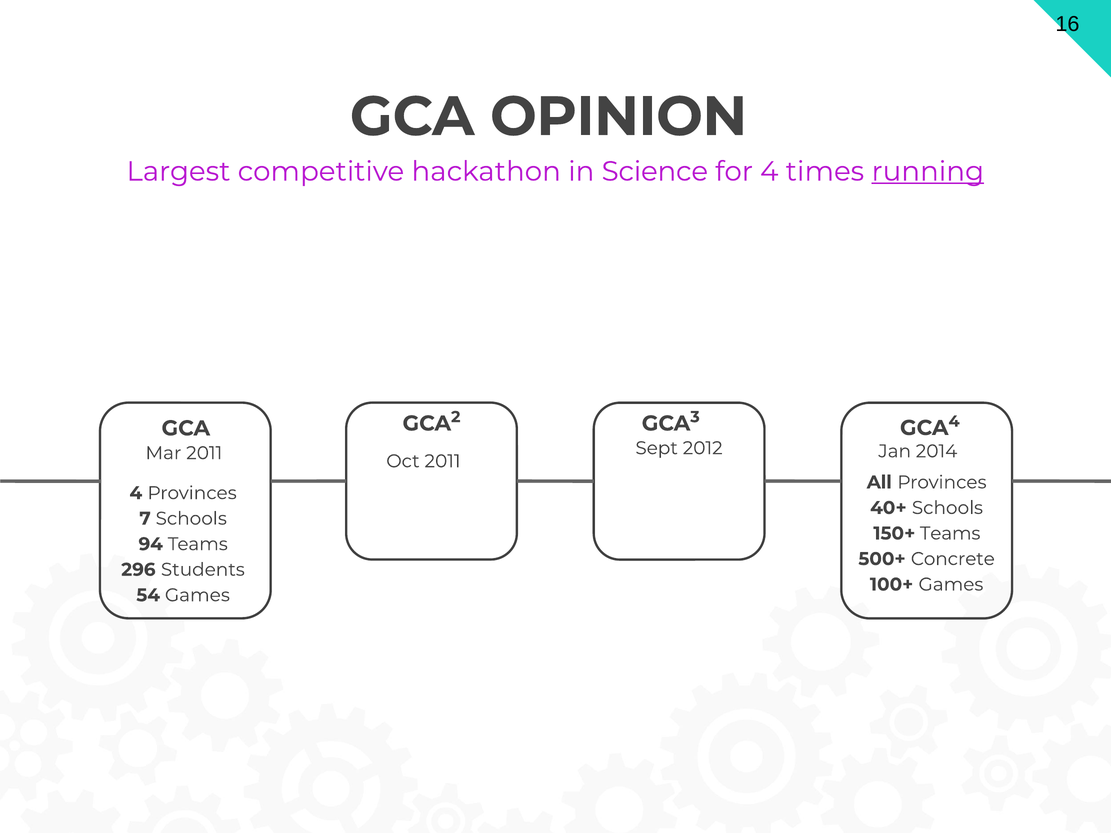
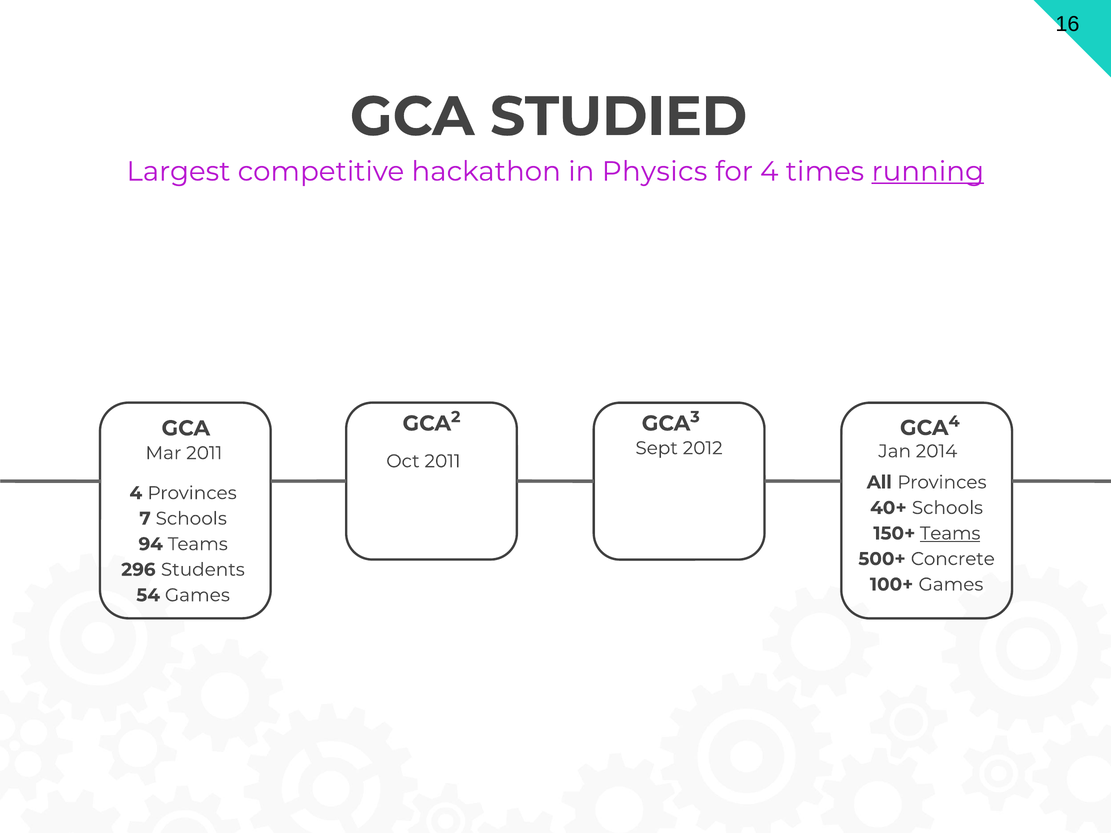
OPINION: OPINION -> STUDIED (619, 117)
Science: Science -> Physics (655, 172)
Teams underline: none -> present (950, 534)
